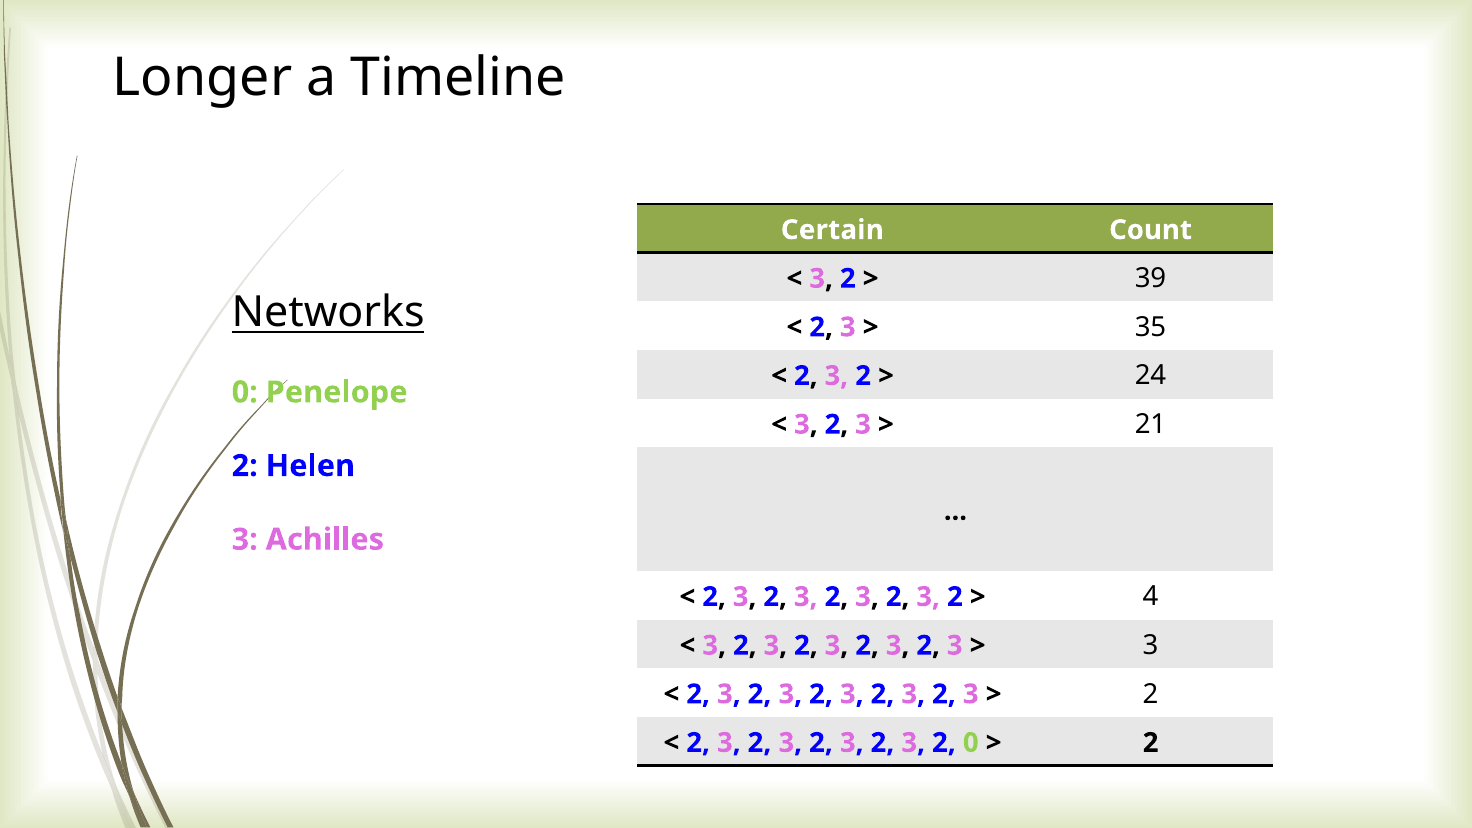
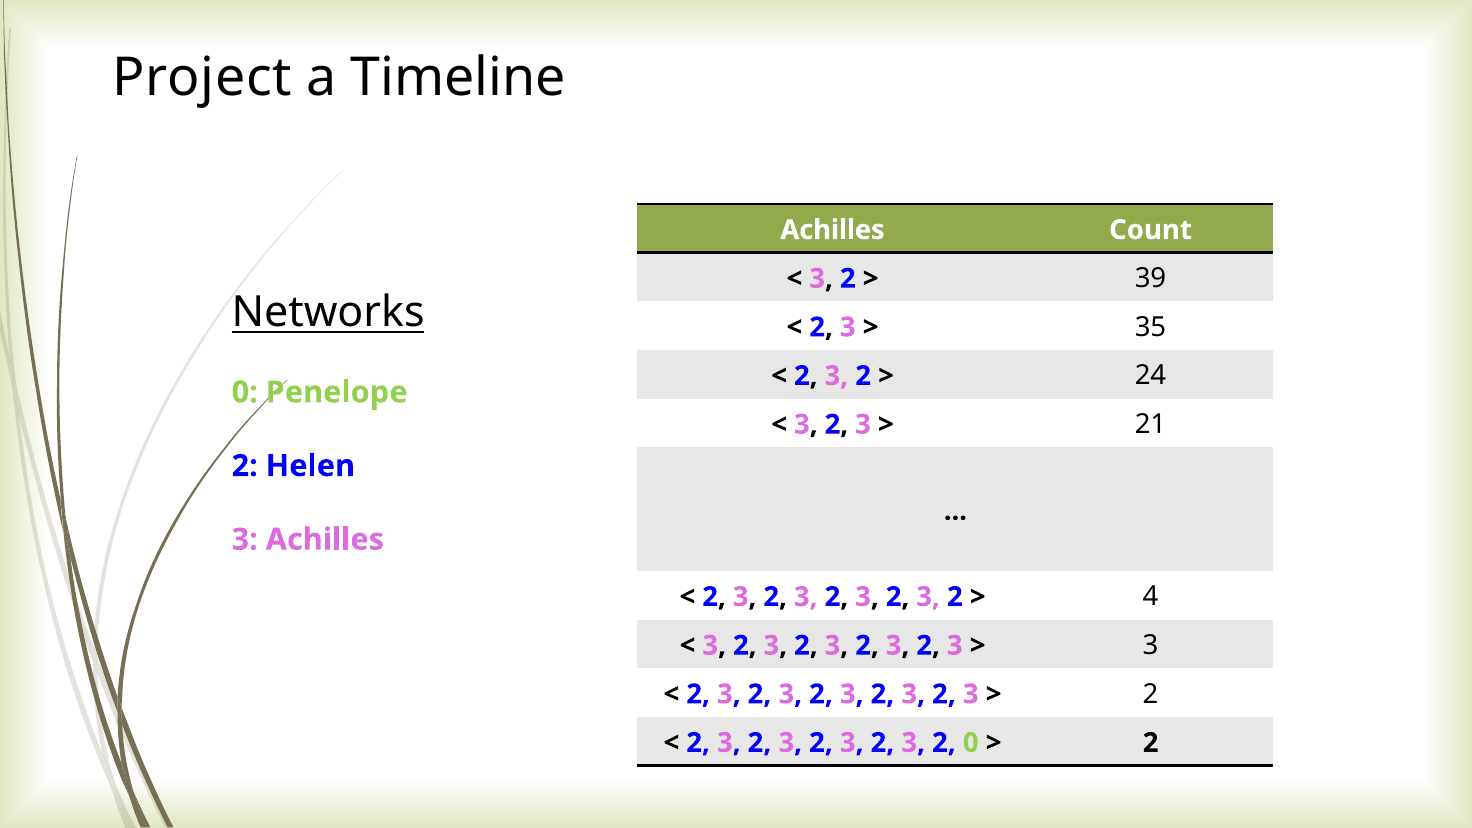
Longer: Longer -> Project (202, 78)
Certain: Certain -> Achilles (833, 230)
